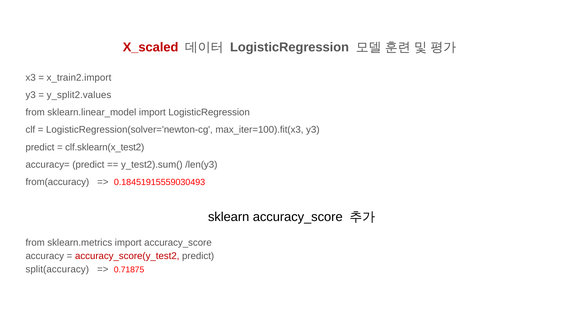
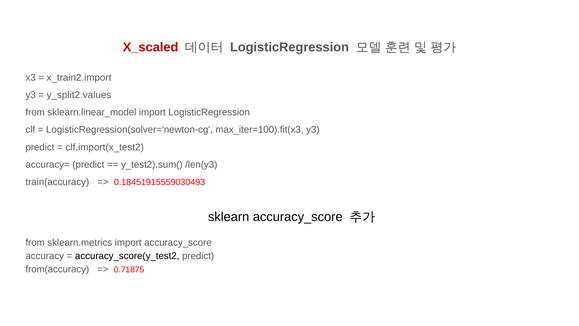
clf.sklearn(x_test2: clf.sklearn(x_test2 -> clf.import(x_test2 (105, 147)
from(accuracy: from(accuracy -> train(accuracy (57, 182)
accuracy_score(y_test2 colour: red -> black (127, 256)
split(accuracy: split(accuracy -> from(accuracy (57, 269)
